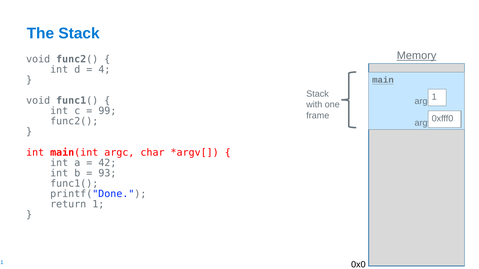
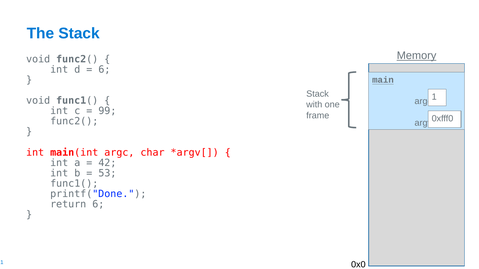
4: 4 -> 6 (104, 70)
93: 93 -> 53 (107, 173)
return 1: 1 -> 6 (98, 205)
